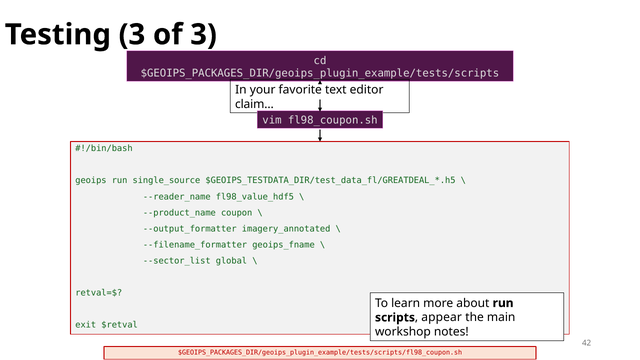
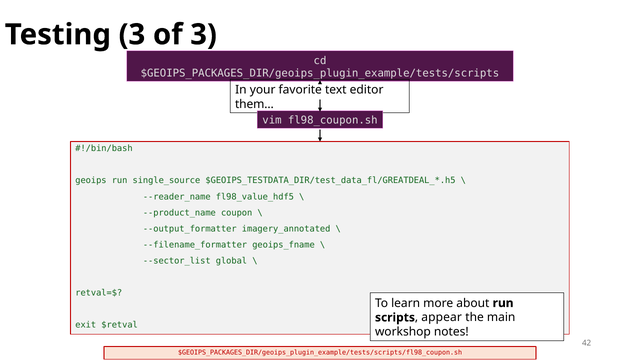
claim…: claim… -> them… (254, 104)
